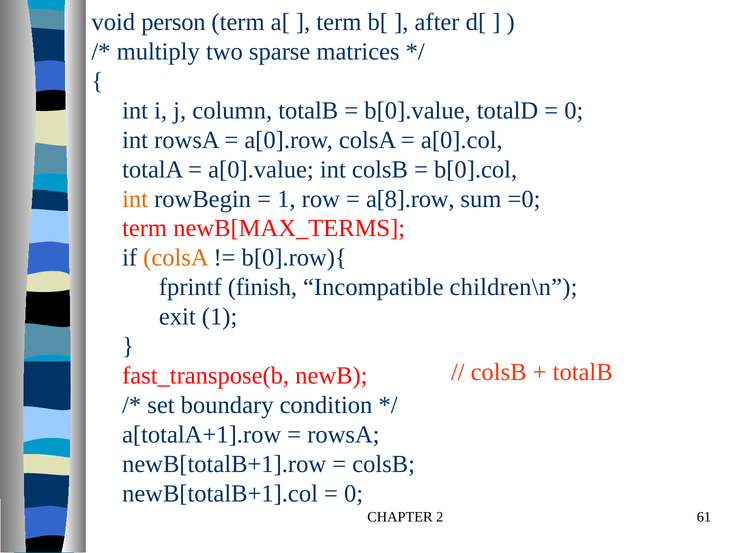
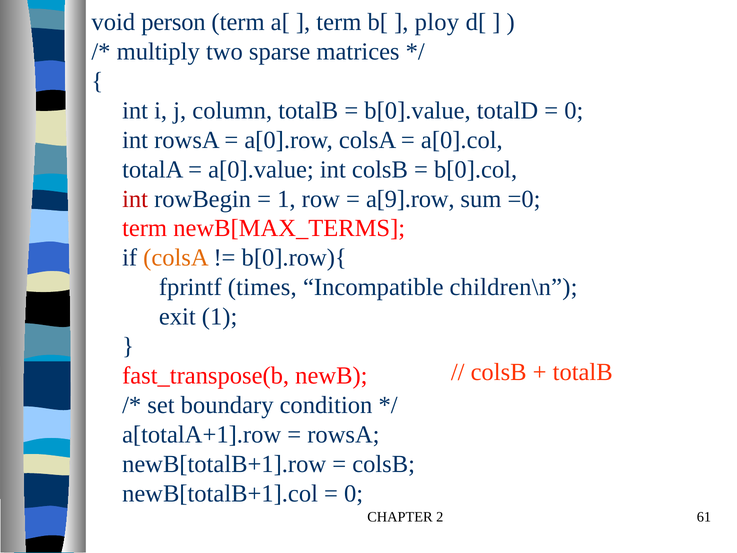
after: after -> ploy (437, 22)
int colour: orange -> red (135, 199)
a[8].row: a[8].row -> a[9].row (410, 199)
finish: finish -> times (262, 287)
